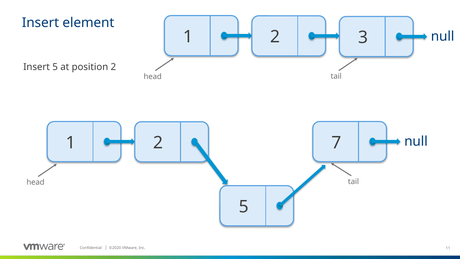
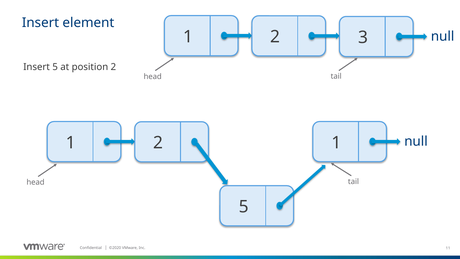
2 7: 7 -> 1 (336, 143)
